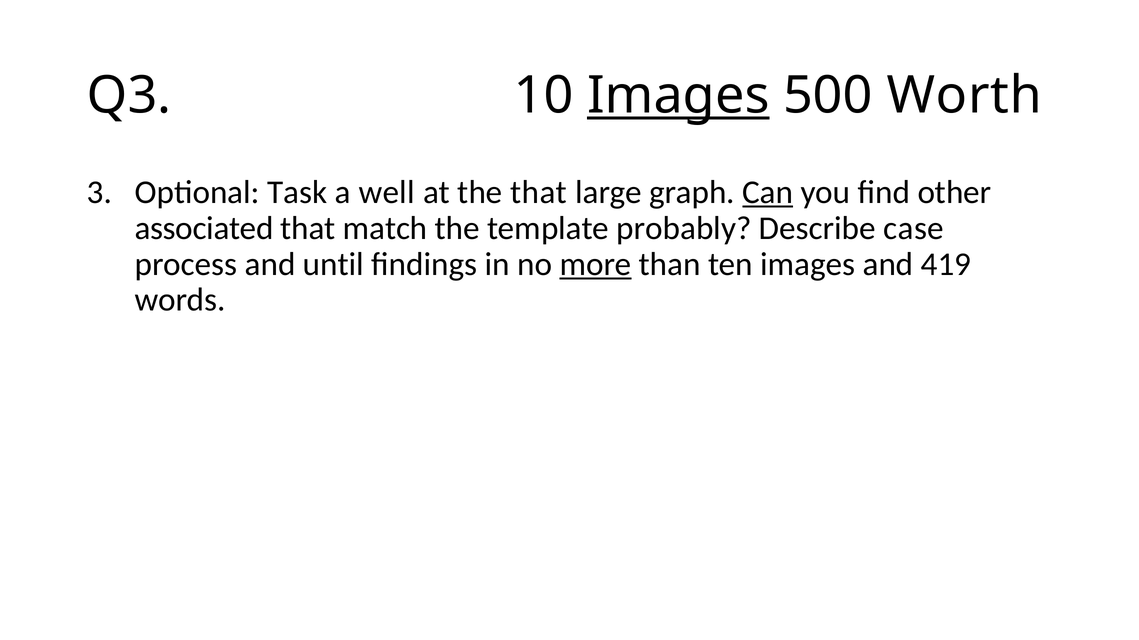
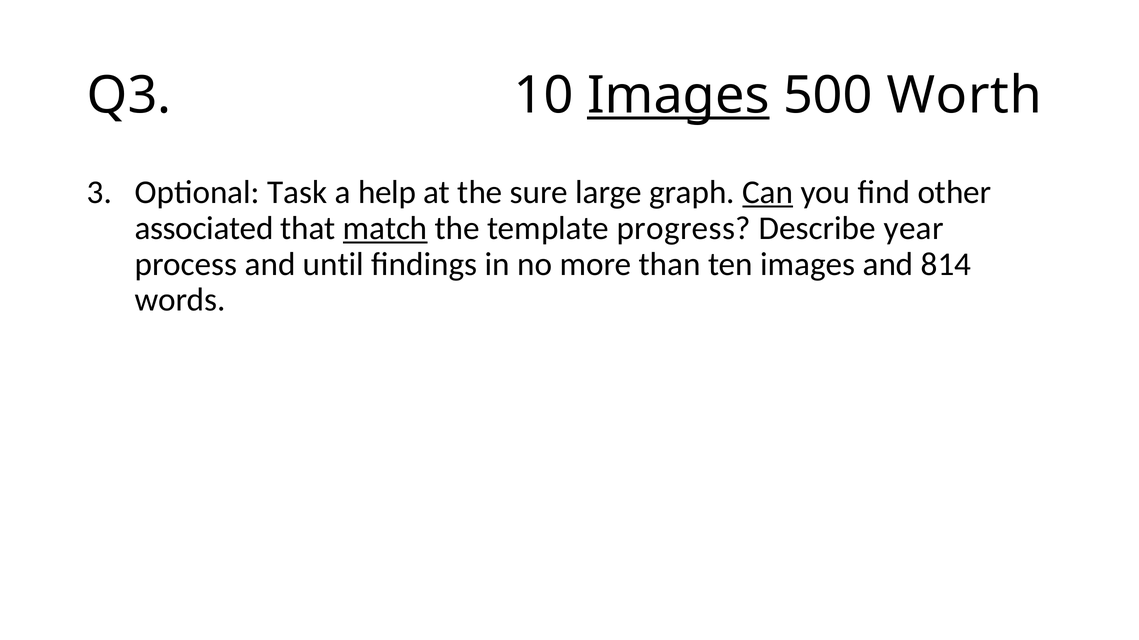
well: well -> help (387, 193)
the that: that -> sure (539, 193)
match underline: none -> present (385, 228)
probably: probably -> progress (684, 228)
case: case -> year (914, 228)
more underline: present -> none (596, 264)
419: 419 -> 814 (946, 264)
